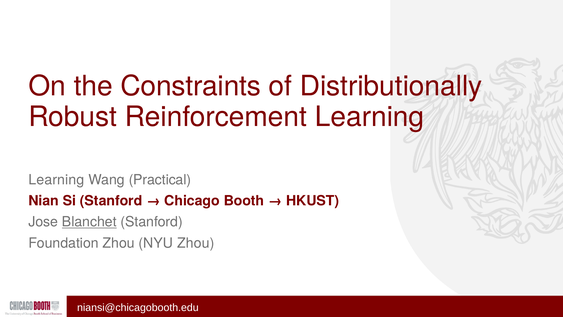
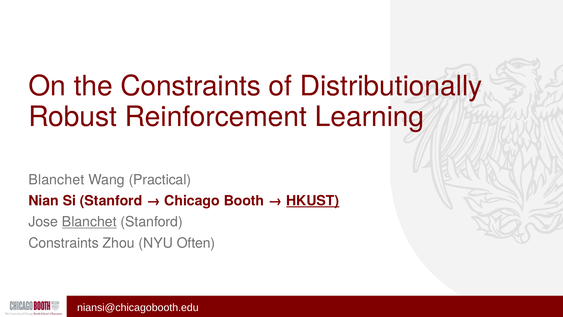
Learning: Learning -> Blanchet (56, 180)
HKUST underline: none -> present (313, 201)
Foundation: Foundation -> Constraints (64, 243)
NYU Zhou: Zhou -> Often (196, 243)
